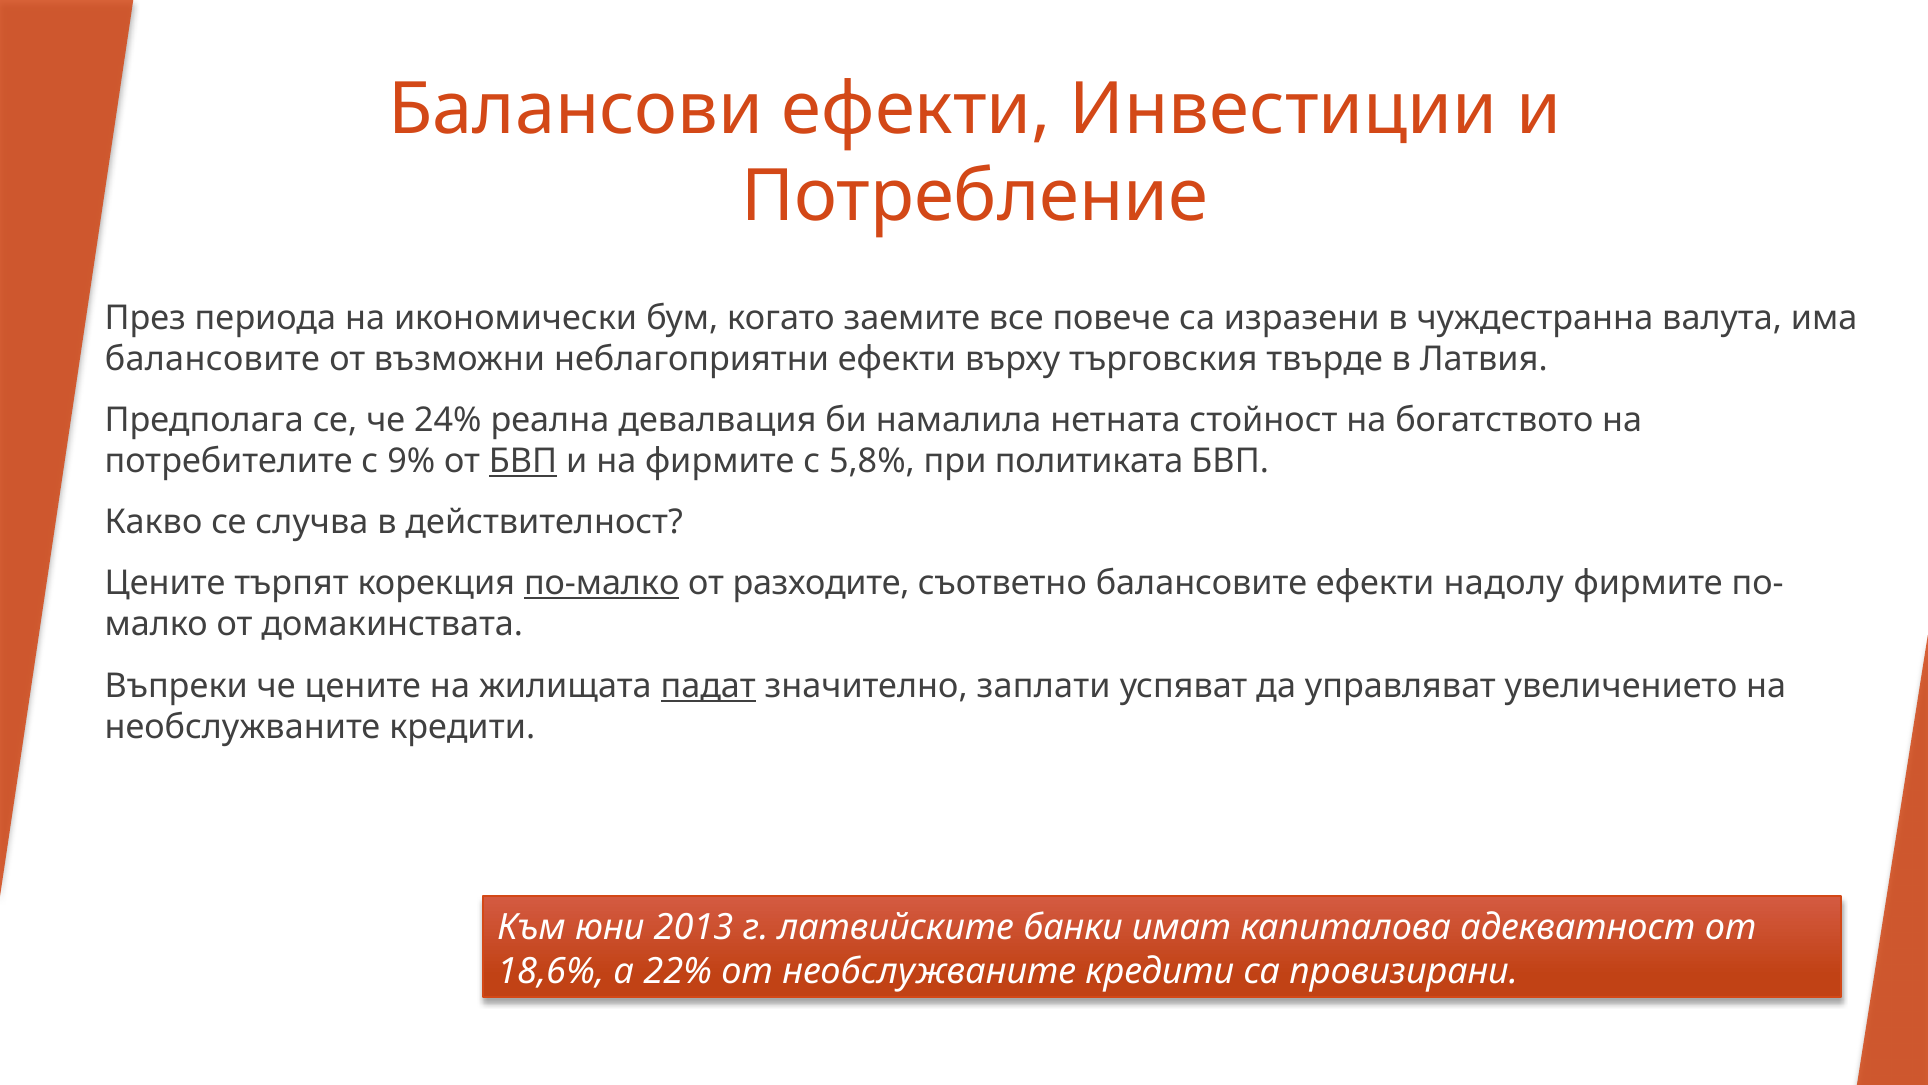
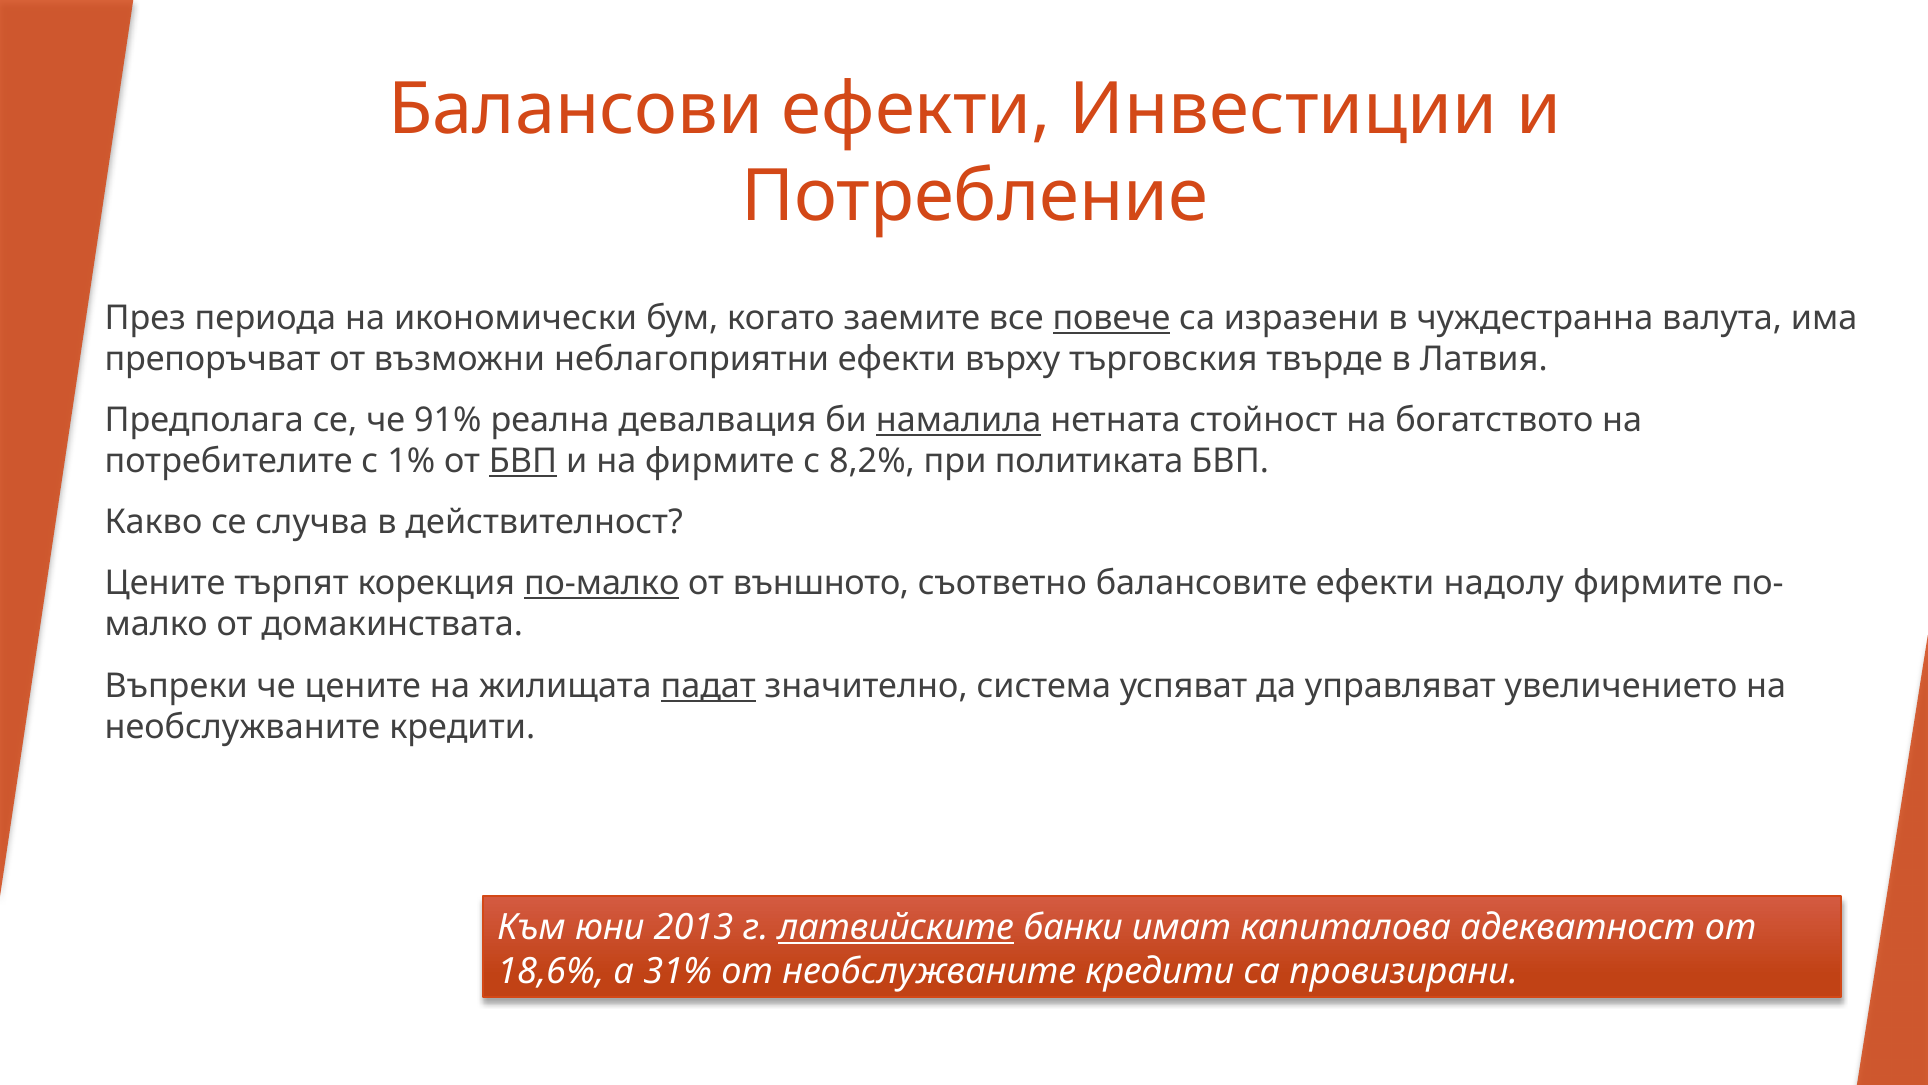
повече underline: none -> present (1111, 318)
балансовите: балансовите -> препоръчват (213, 359)
24%: 24% -> 91% (448, 420)
намалила underline: none -> present (959, 420)
9%: 9% -> 1% (411, 461)
5,8%: 5,8% -> 8,2% (872, 461)
разходите: разходите -> външното (821, 583)
заплати: заплати -> система (1044, 686)
латвийските underline: none -> present (896, 927)
22%: 22% -> 31% (678, 971)
